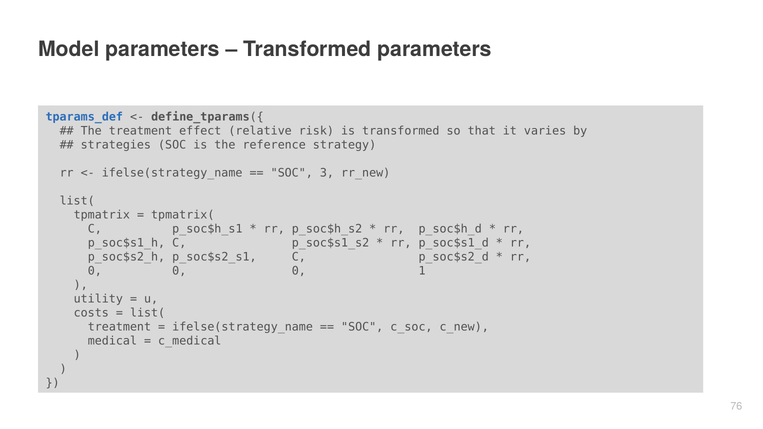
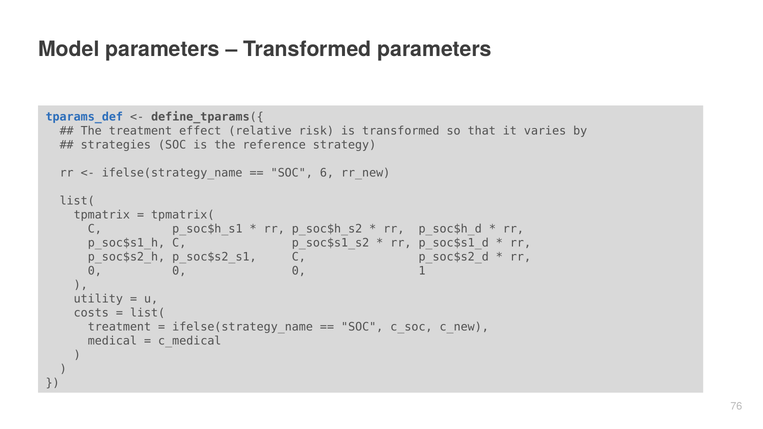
3: 3 -> 6 (327, 173)
